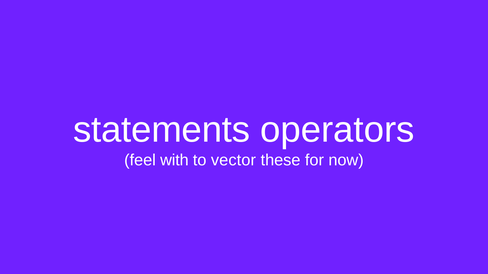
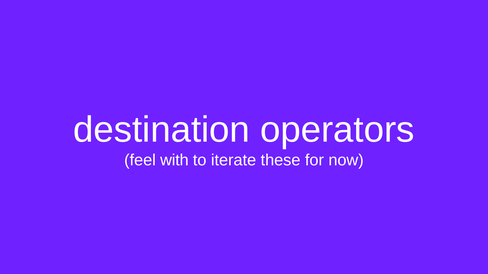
statements: statements -> destination (162, 130)
vector: vector -> iterate (234, 160)
